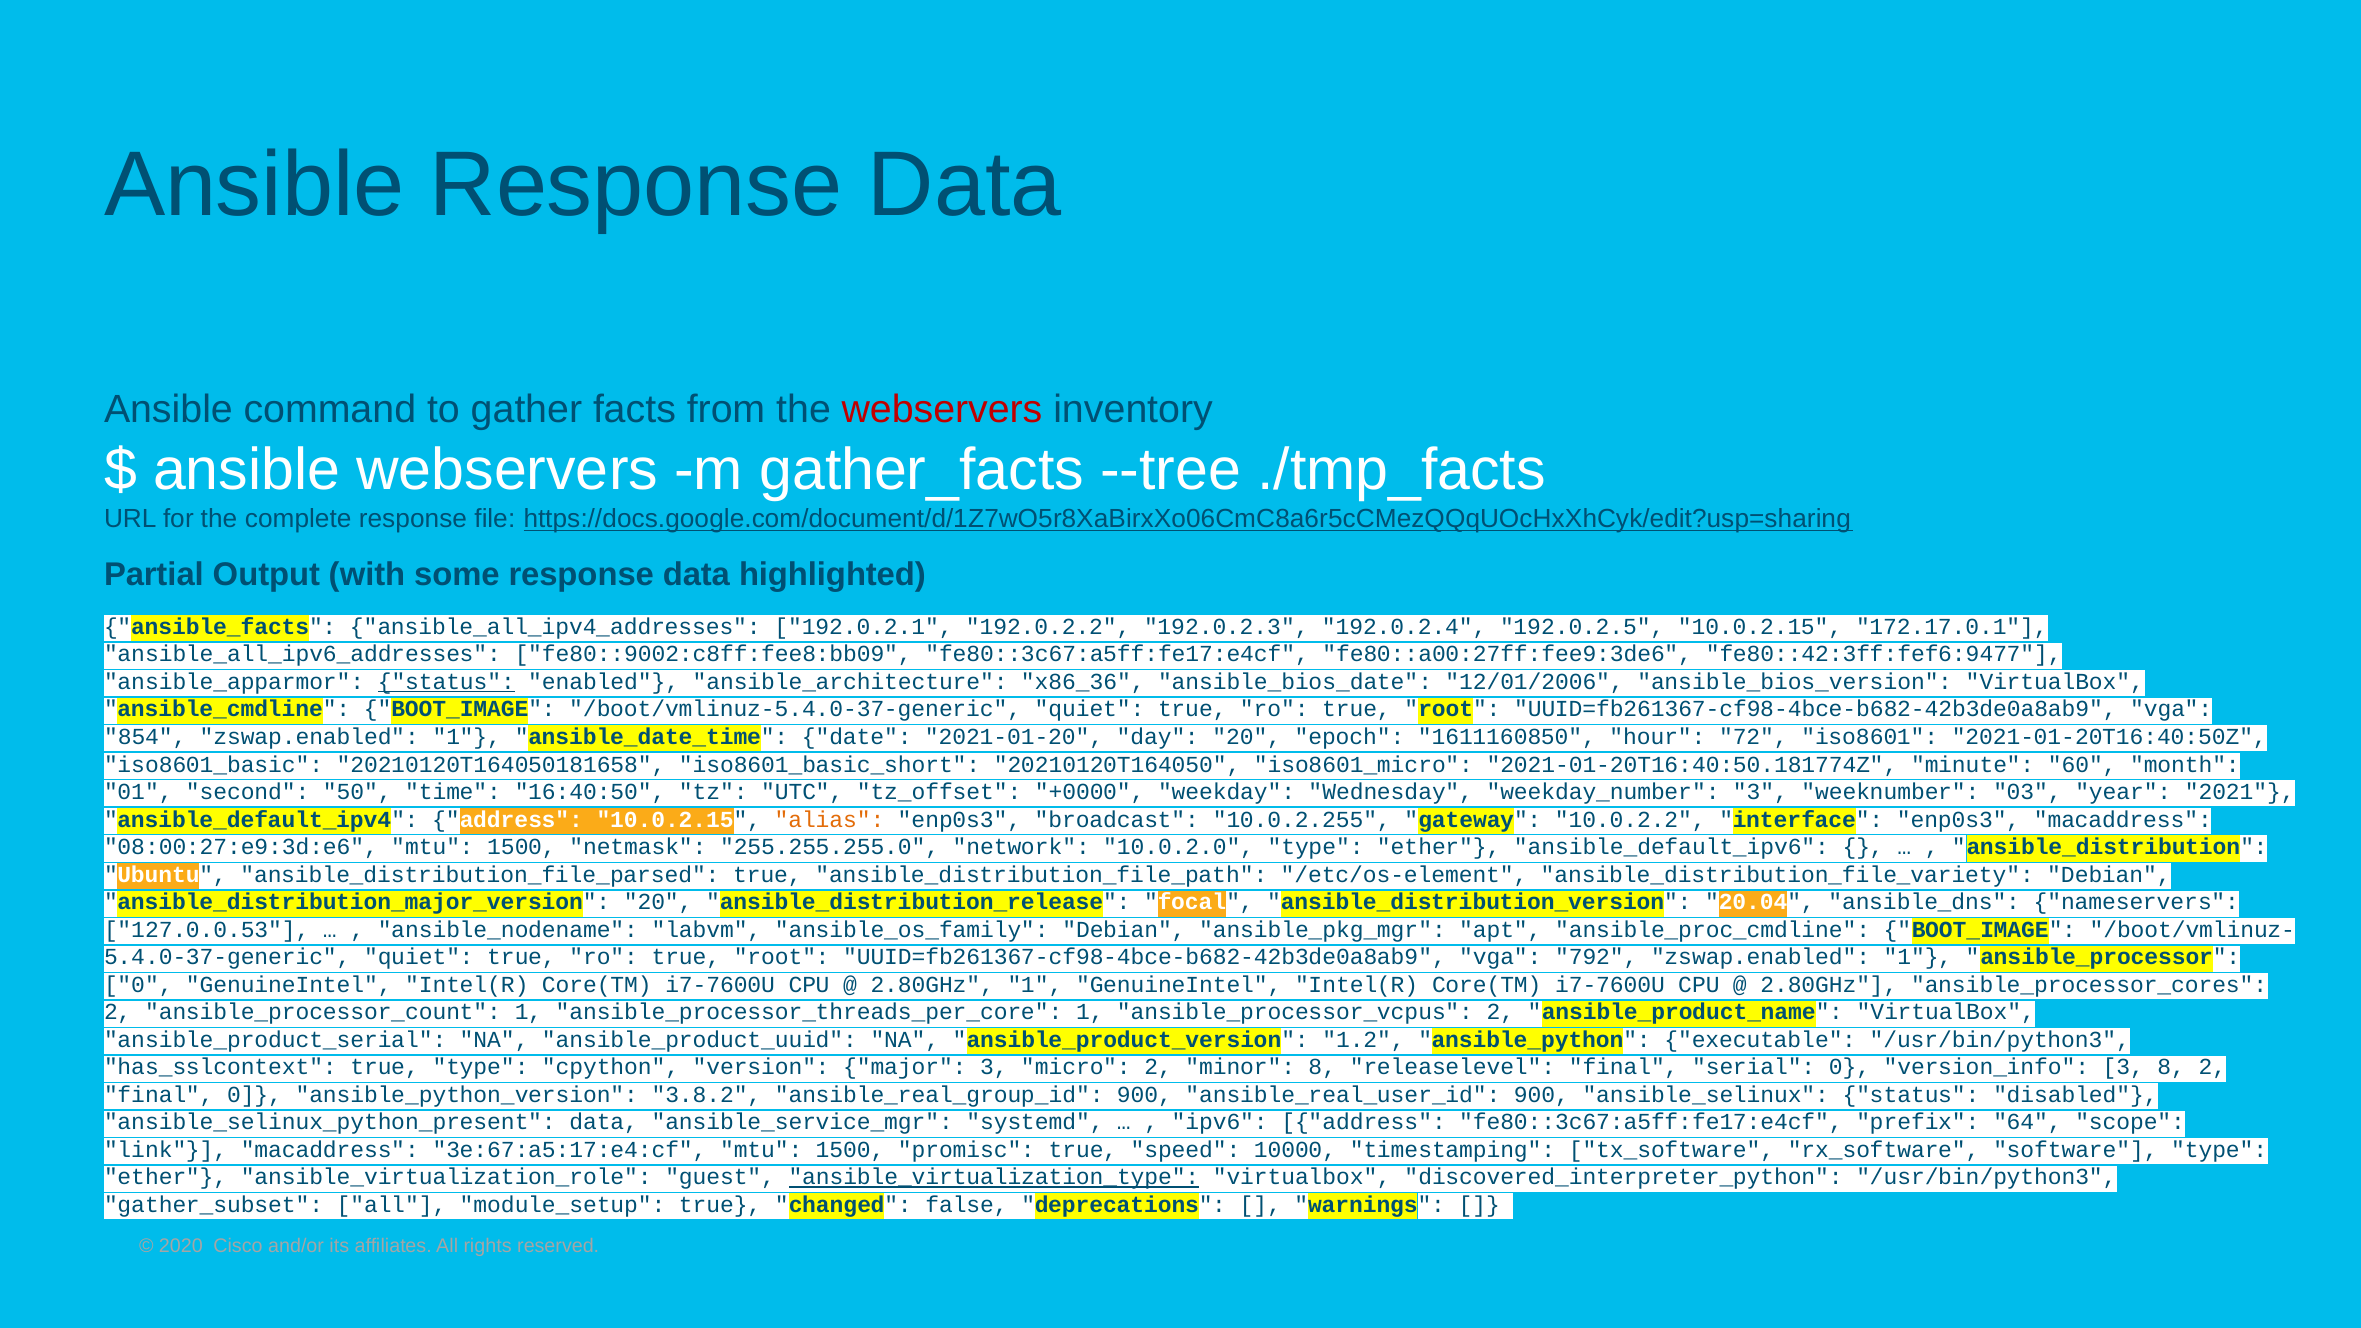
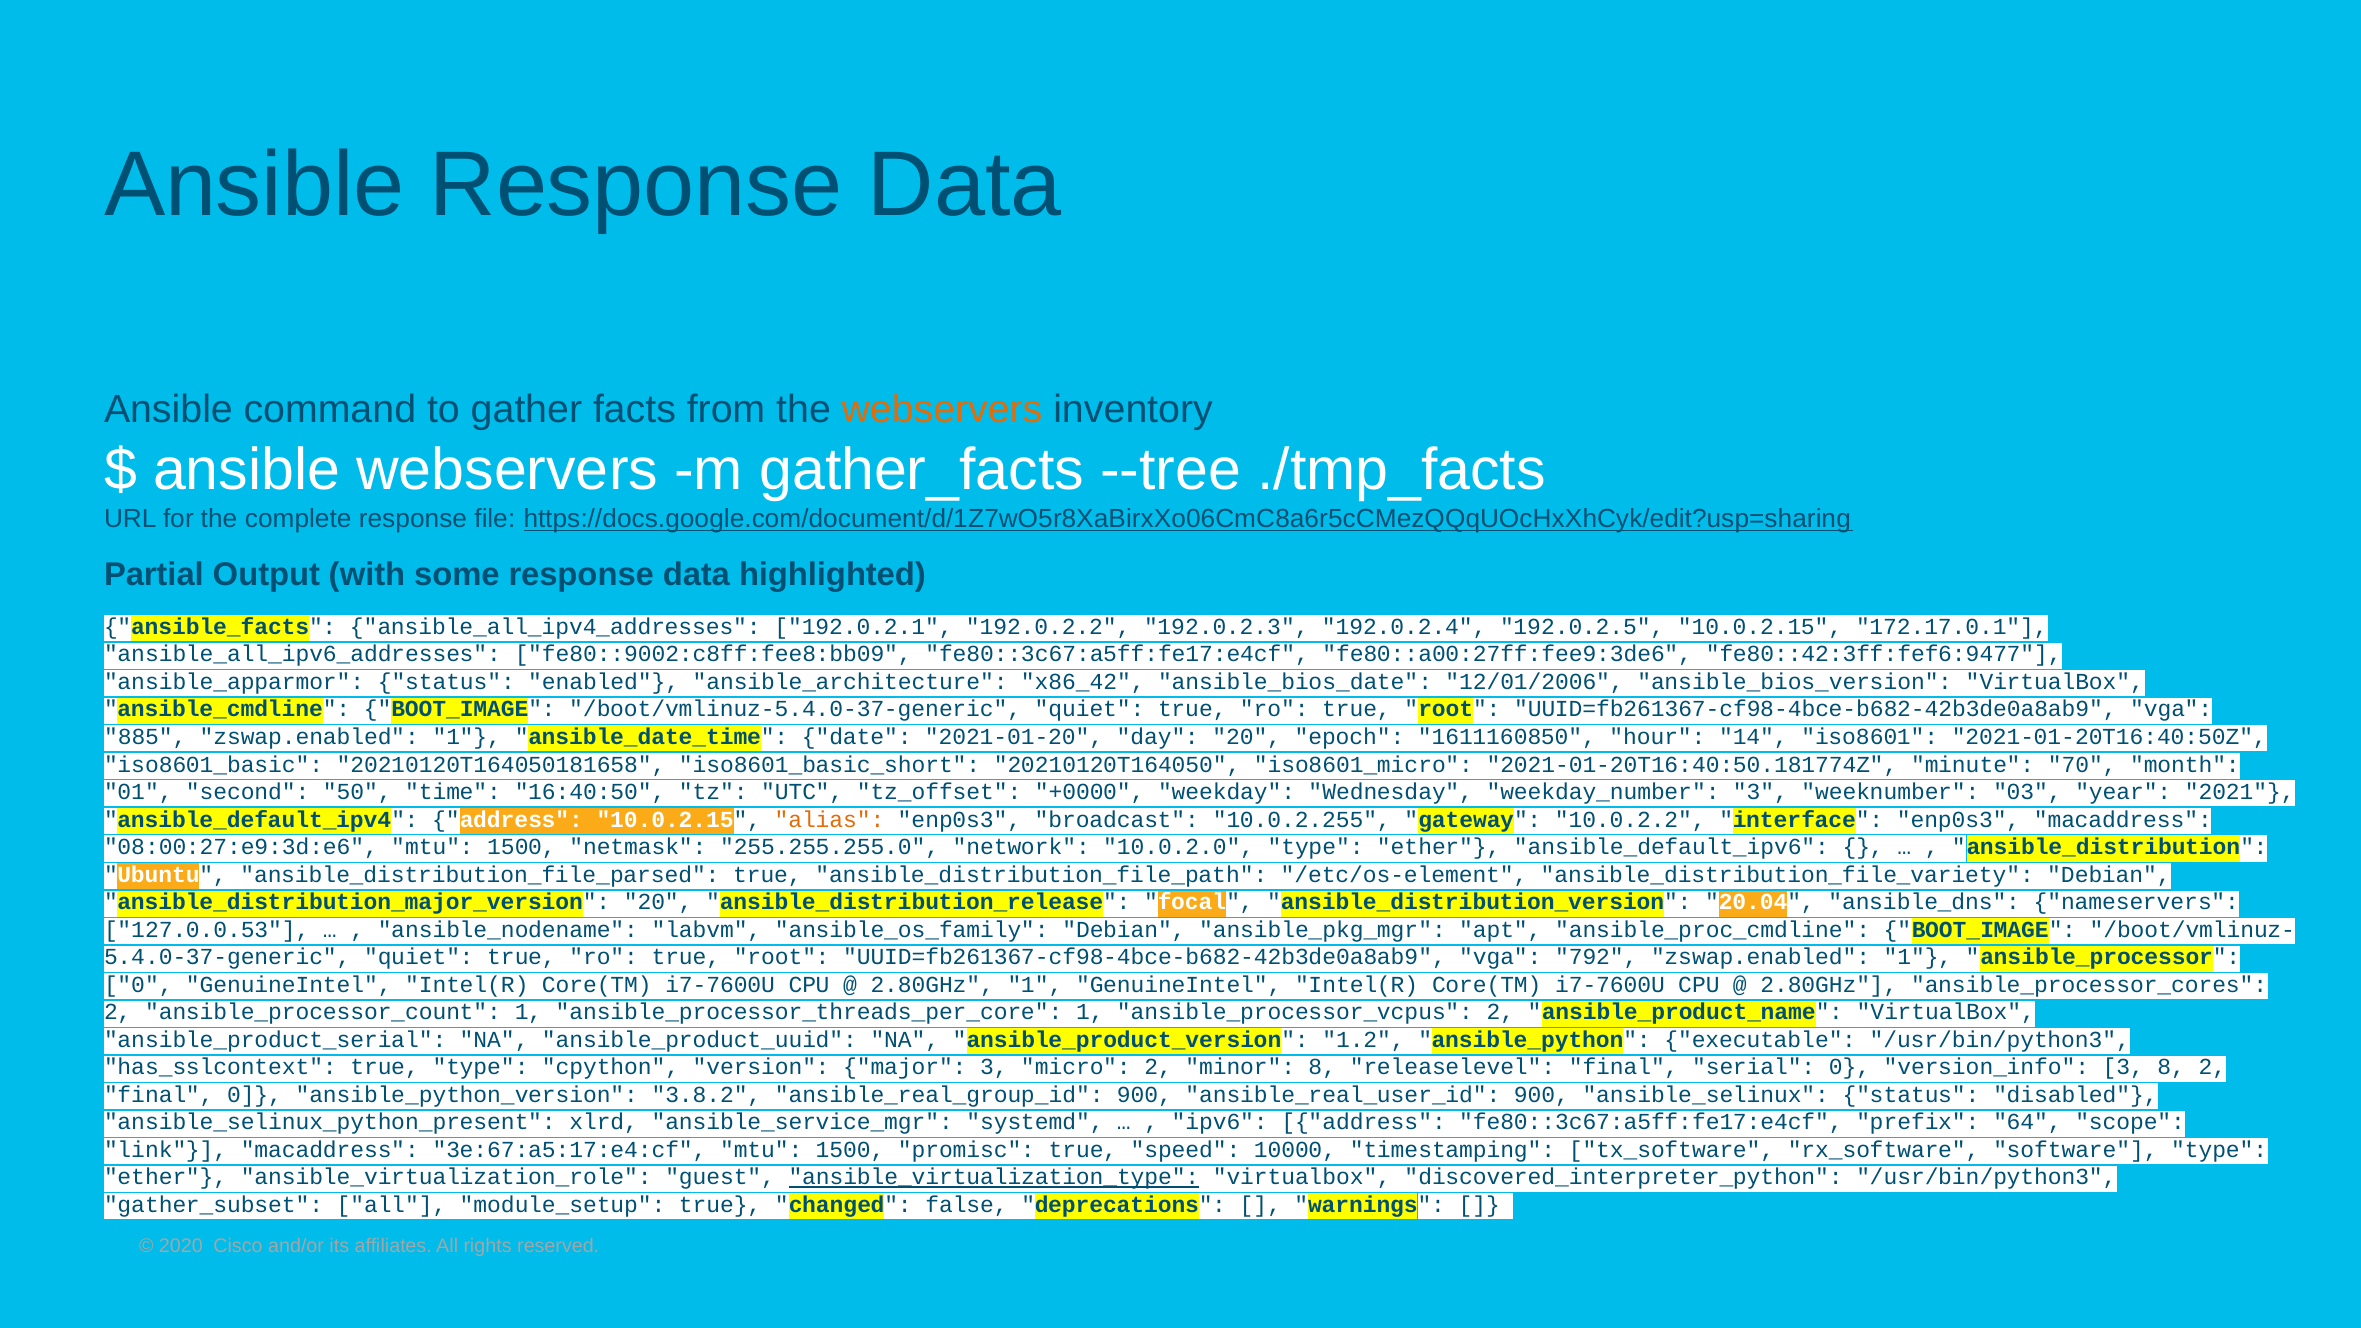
webservers colour: red -> orange (942, 410)
status underline: present -> none (446, 682)
x86_36: x86_36 -> x86_42 (1083, 682)
854: 854 -> 885 (145, 737)
72: 72 -> 14 (1753, 737)
60: 60 -> 70 (2082, 764)
ansible_selinux_python_present data: data -> xlrd (604, 1122)
